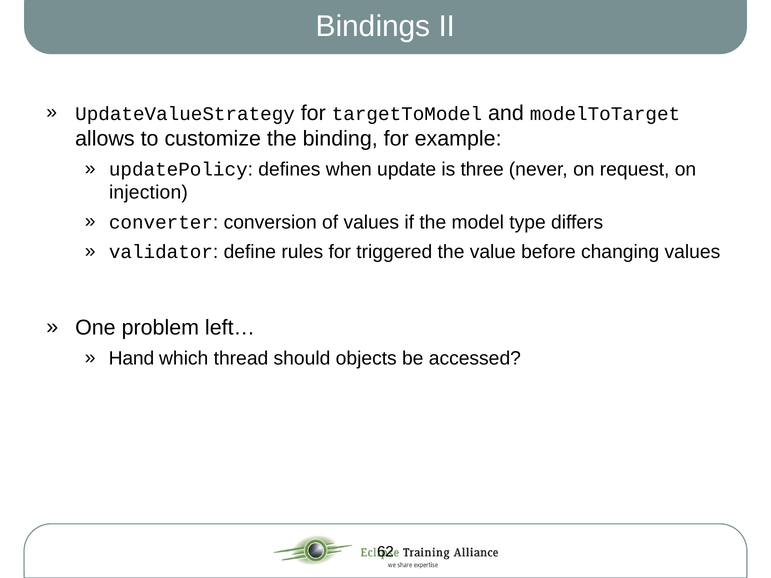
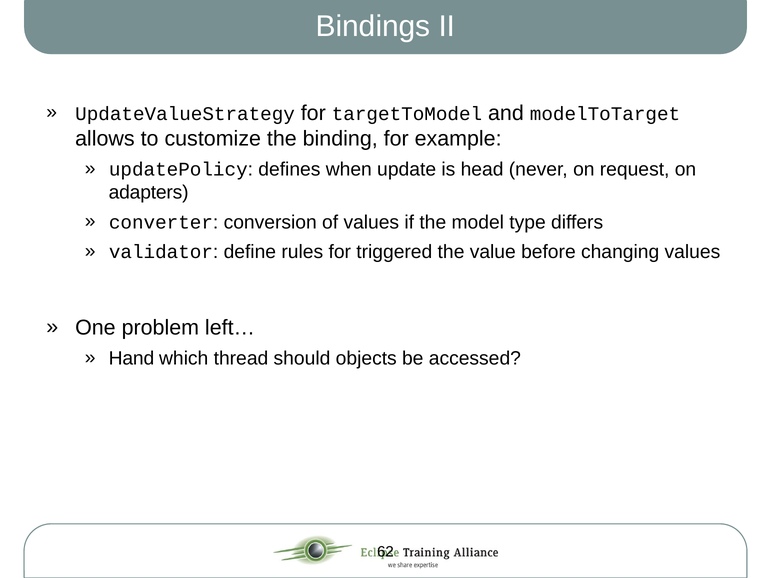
three: three -> head (482, 170)
injection: injection -> adapters (149, 193)
